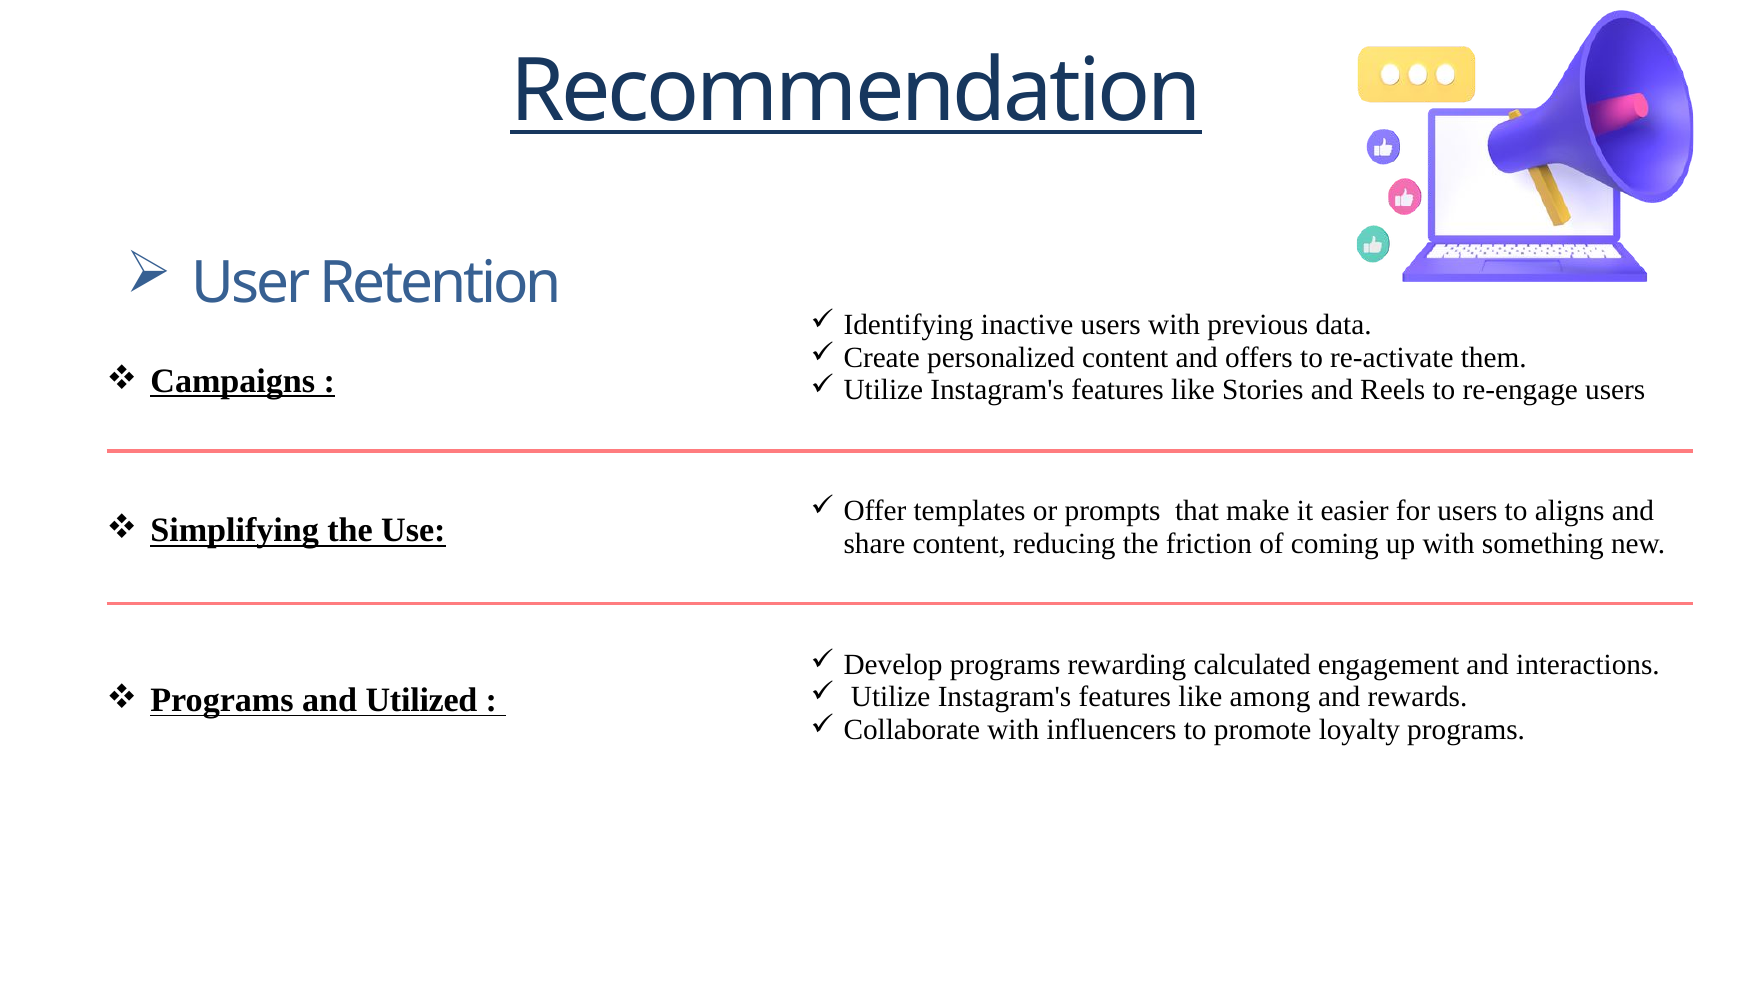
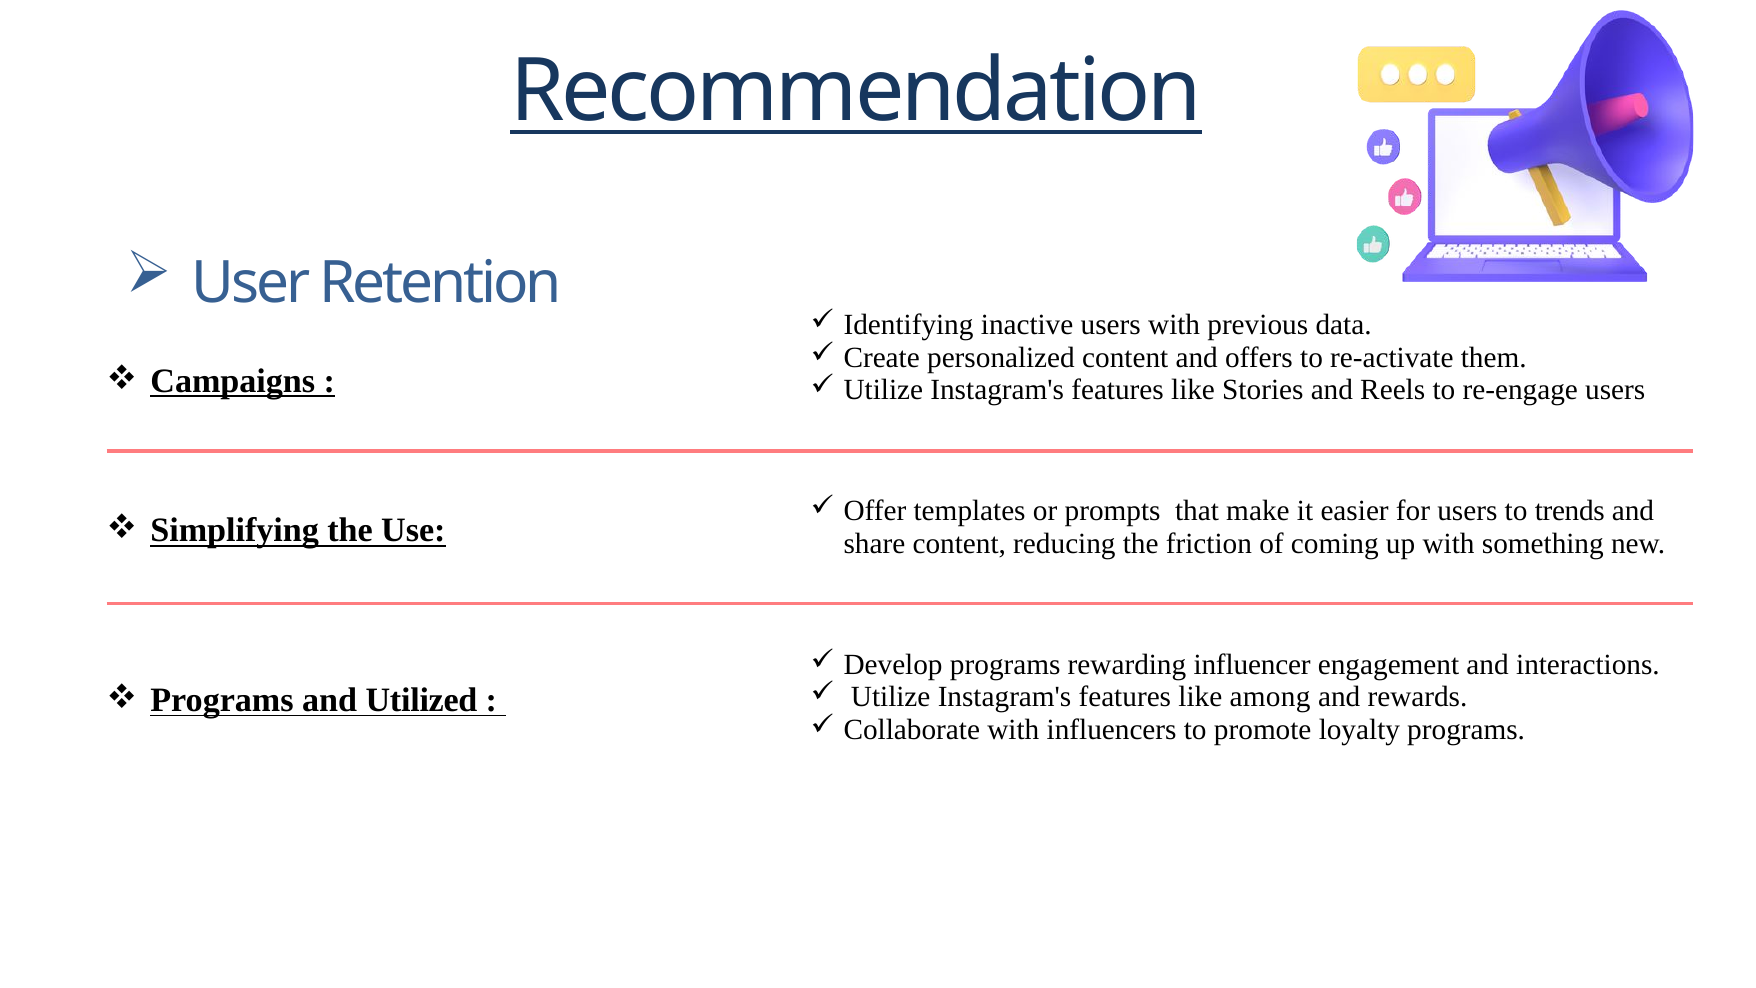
aligns: aligns -> trends (1570, 511)
calculated: calculated -> influencer (1252, 665)
